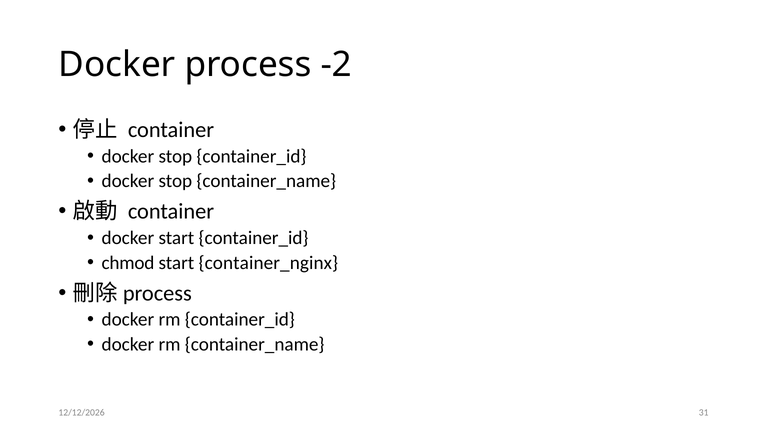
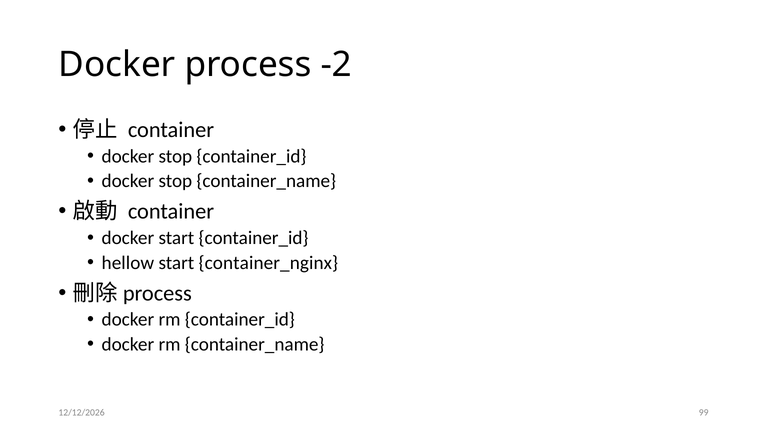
chmod: chmod -> hellow (128, 262)
31: 31 -> 99 (704, 412)
